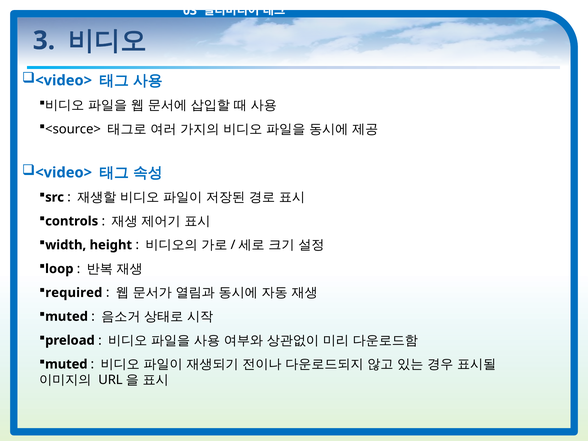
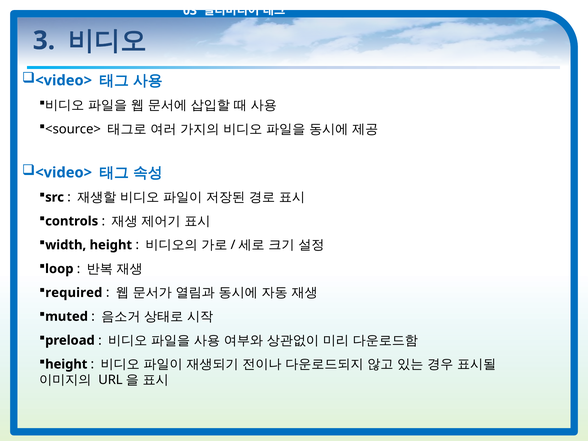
muted: muted -> height (66, 364)
